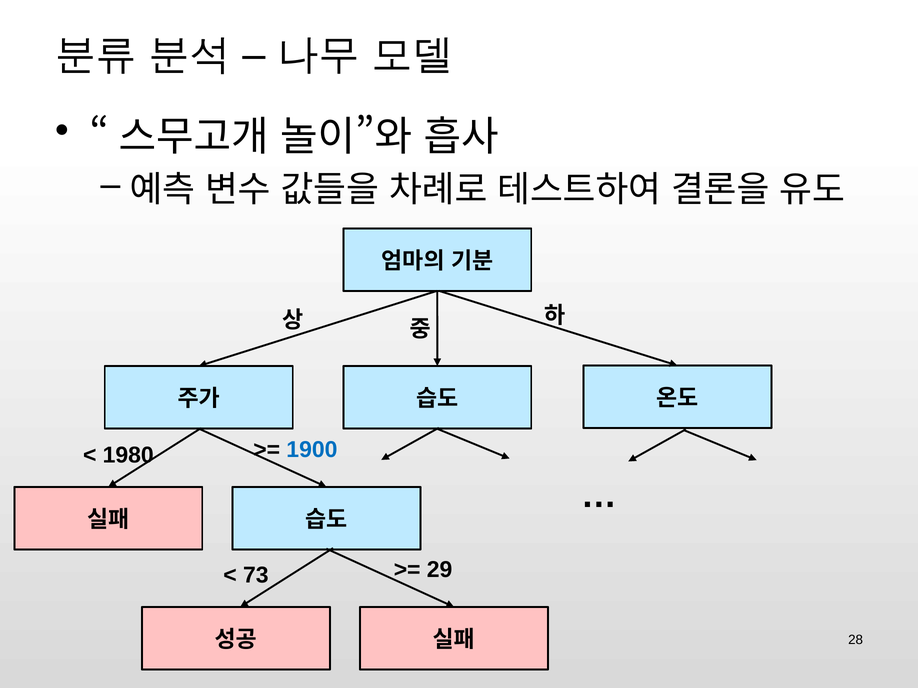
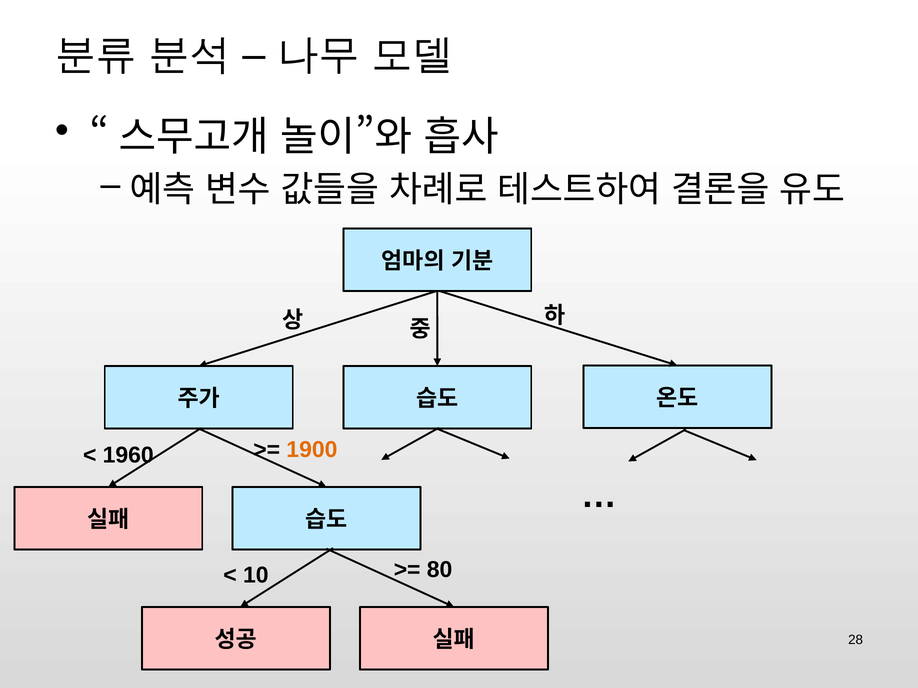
1900 colour: blue -> orange (312, 450)
1980: 1980 -> 1960 (128, 456)
29: 29 -> 80 (440, 570)
73: 73 -> 10 (256, 576)
